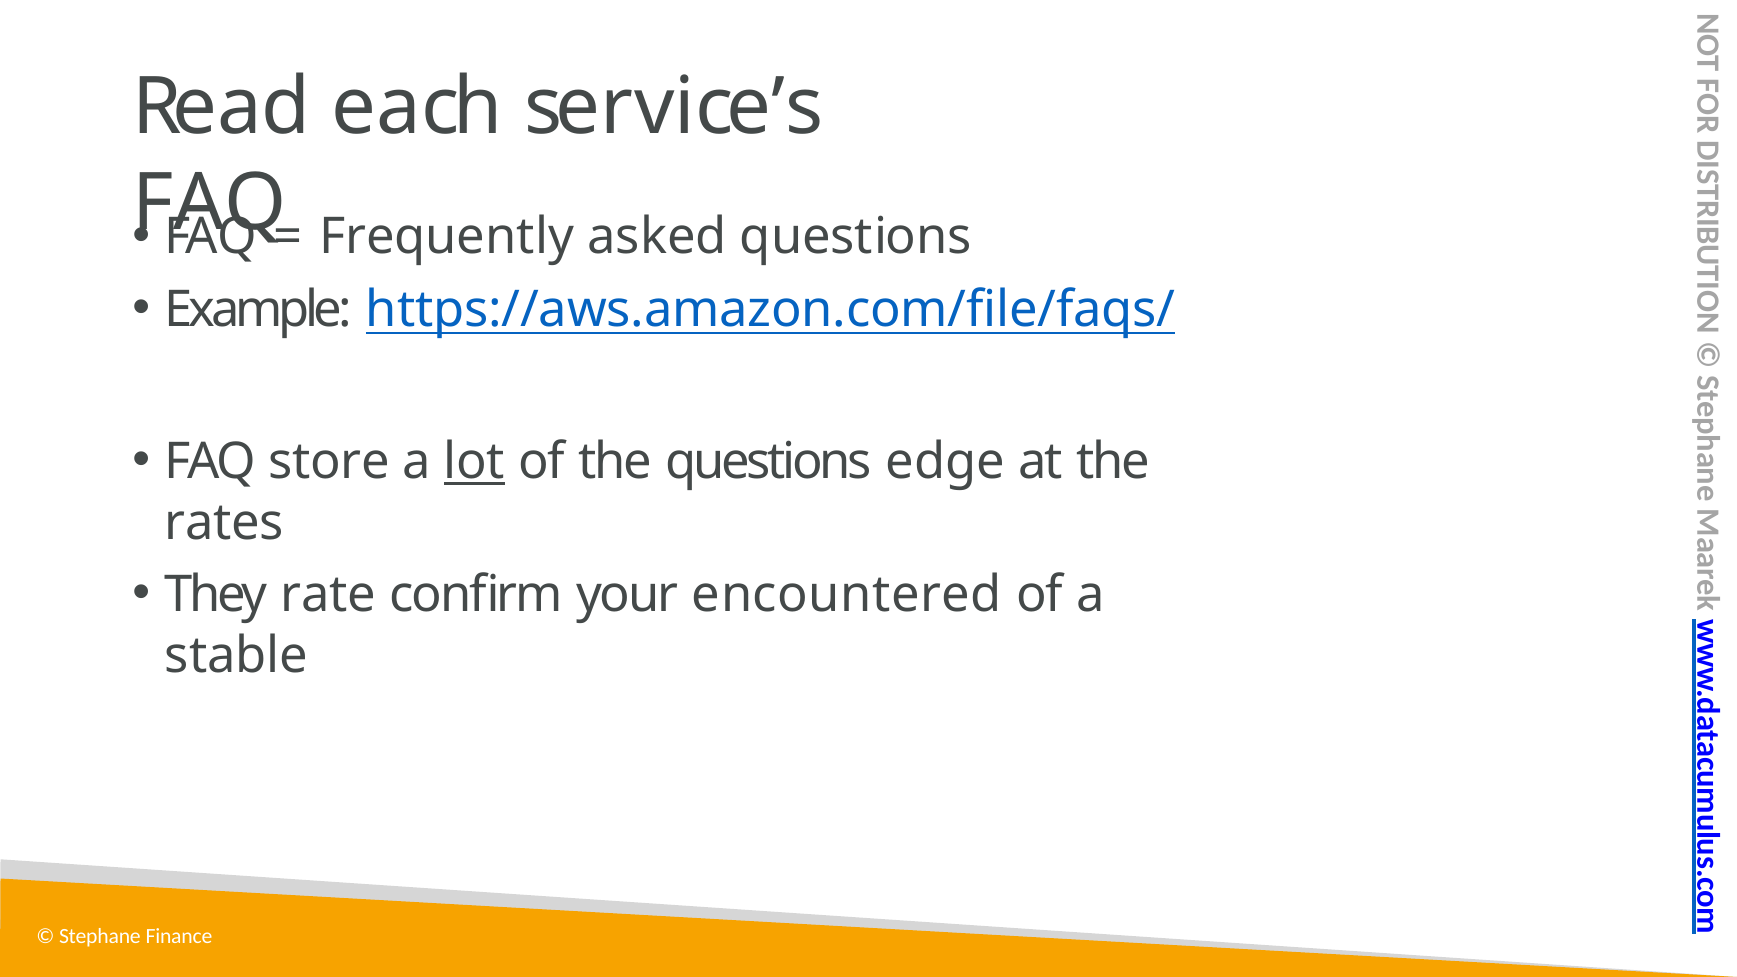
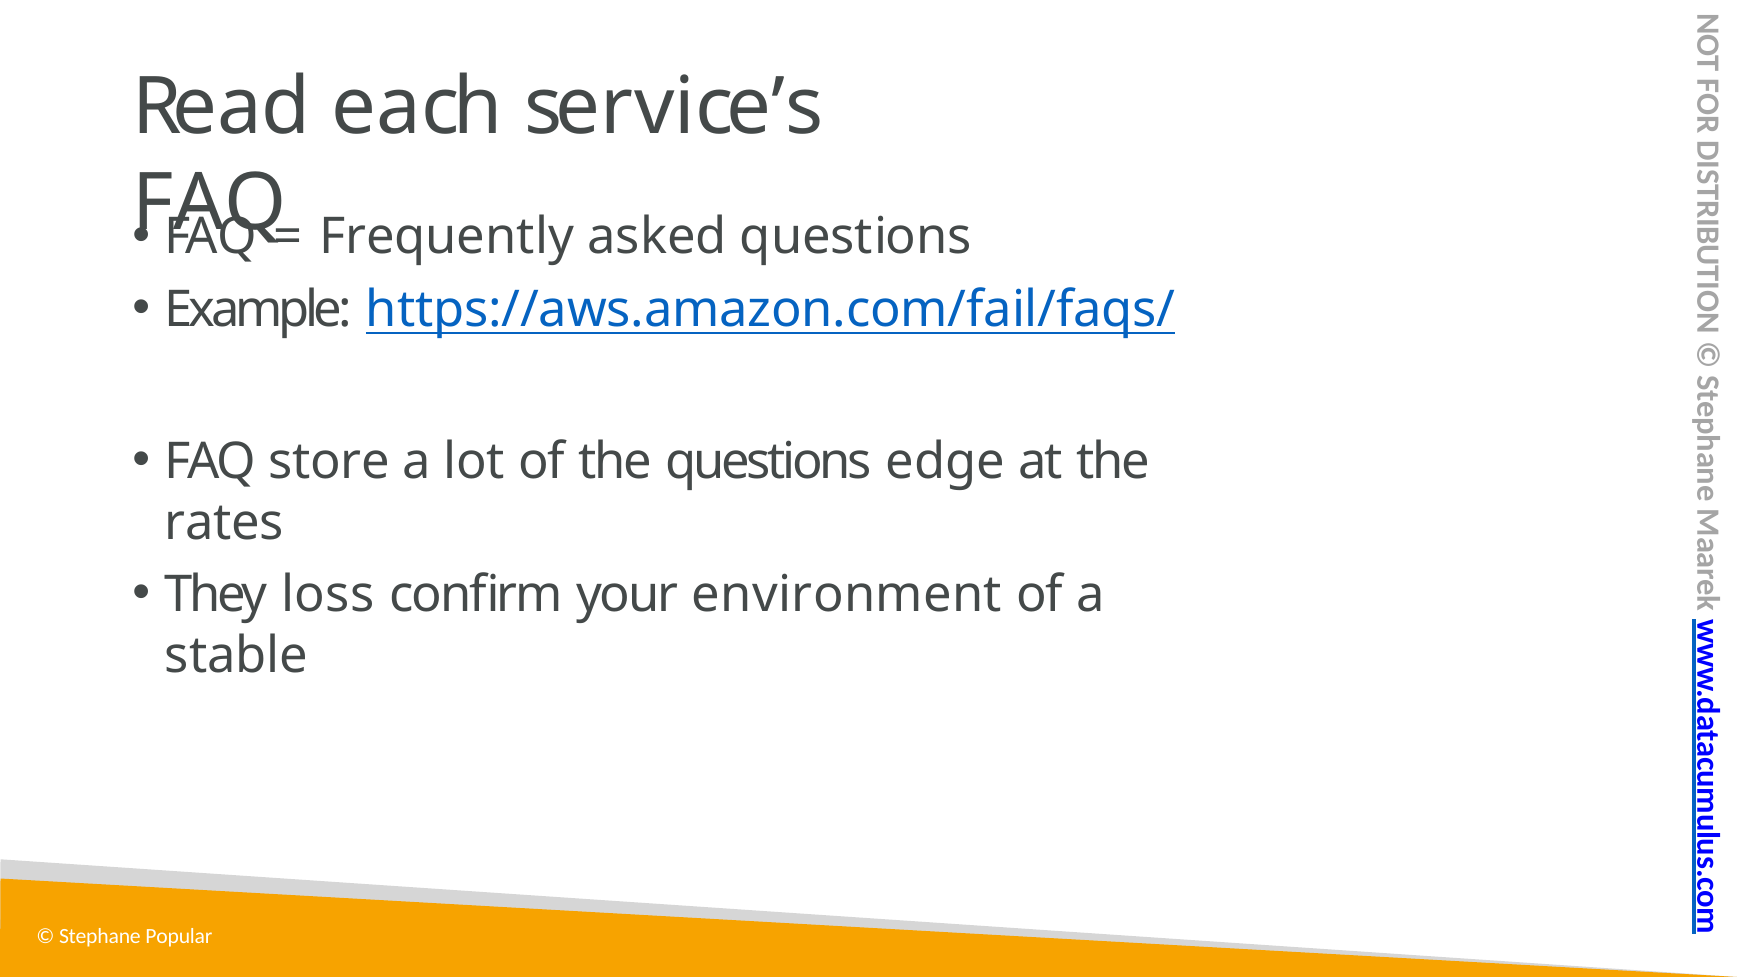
https://aws.amazon.com/file/faqs/: https://aws.amazon.com/file/faqs/ -> https://aws.amazon.com/fail/faqs/ (771, 310)
lot underline: present -> none (475, 462)
rate: rate -> loss (328, 595)
encountered: encountered -> environment (847, 595)
Finance: Finance -> Popular (179, 937)
